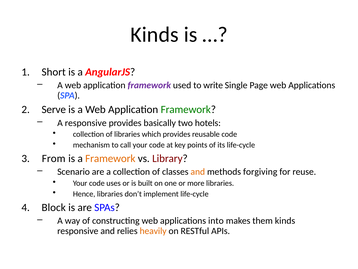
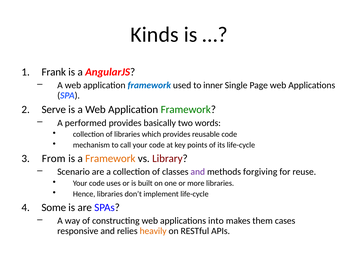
Short: Short -> Frank (54, 72)
framework colour: purple -> blue (149, 85)
write: write -> inner (213, 85)
A responsive: responsive -> performed (86, 123)
hotels: hotels -> words (208, 123)
and colour: orange -> purple (198, 172)
Block: Block -> Some (54, 207)
them kinds: kinds -> cases (285, 220)
